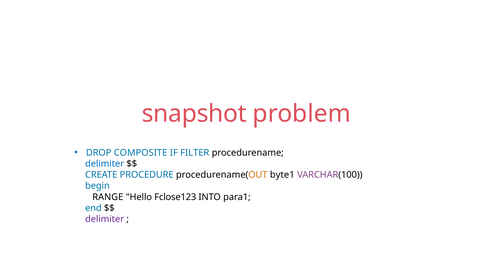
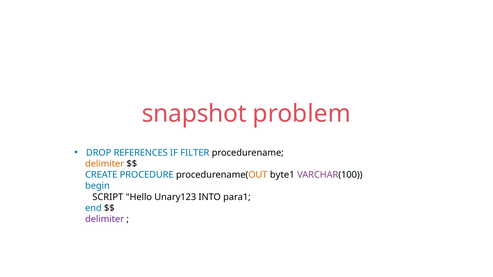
COMPOSITE: COMPOSITE -> REFERENCES (141, 153)
delimiter colour: blue -> orange (105, 164)
RANGE: RANGE -> SCRIPT (108, 197)
Fclose123: Fclose123 -> Unary123 (175, 197)
